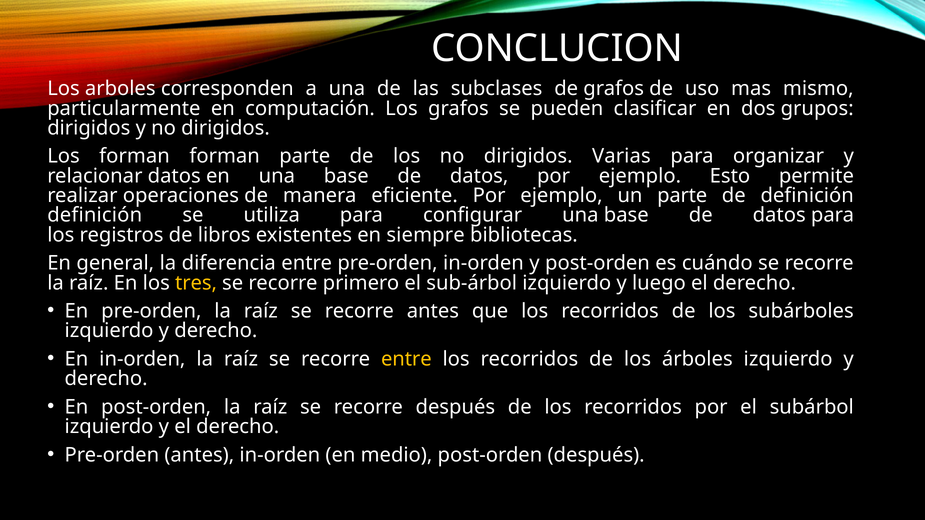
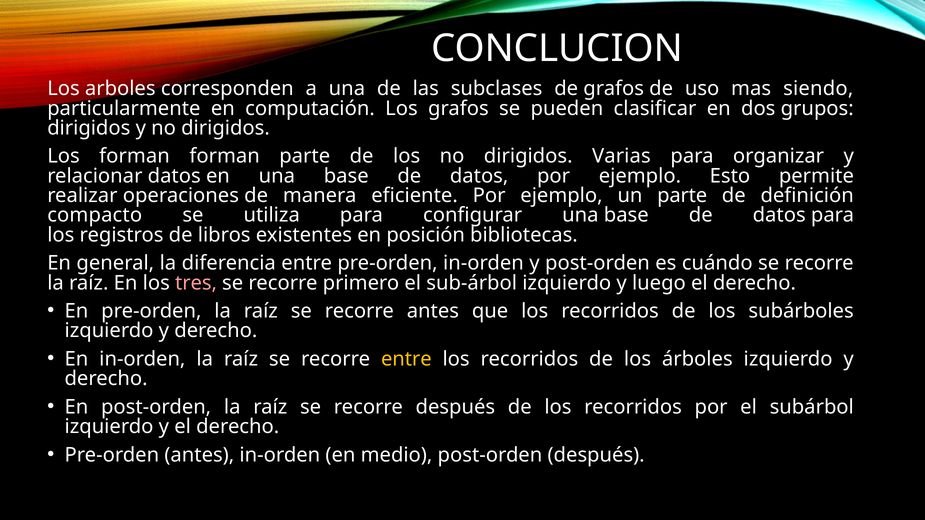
mismo: mismo -> siendo (818, 89)
definición: definición -> compacto (95, 215)
siempre: siempre -> posición (426, 235)
tres colour: yellow -> pink (196, 283)
